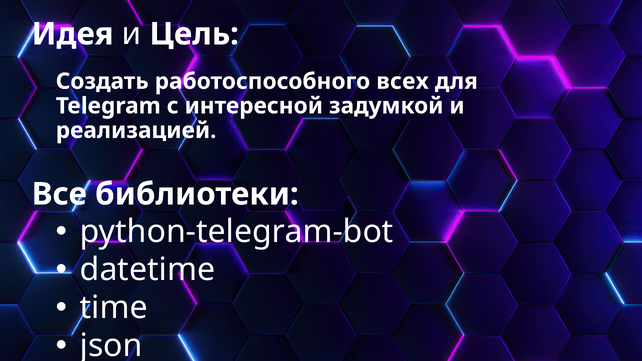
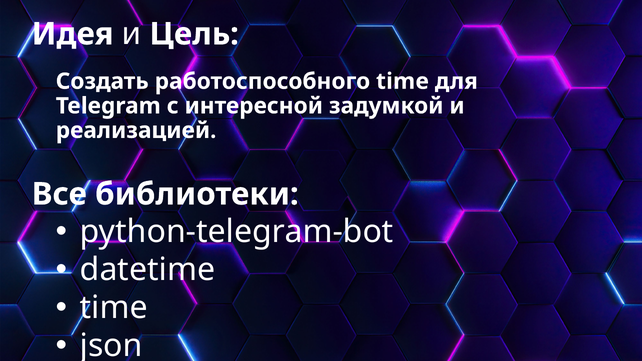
работоспособного всех: всех -> time (403, 81)
